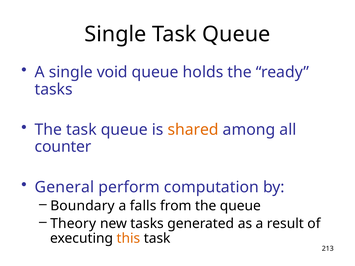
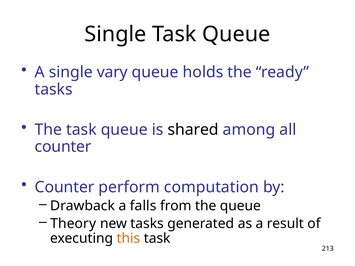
void: void -> vary (112, 72)
shared colour: orange -> black (193, 130)
General: General -> Counter (65, 187)
Boundary: Boundary -> Drawback (83, 206)
